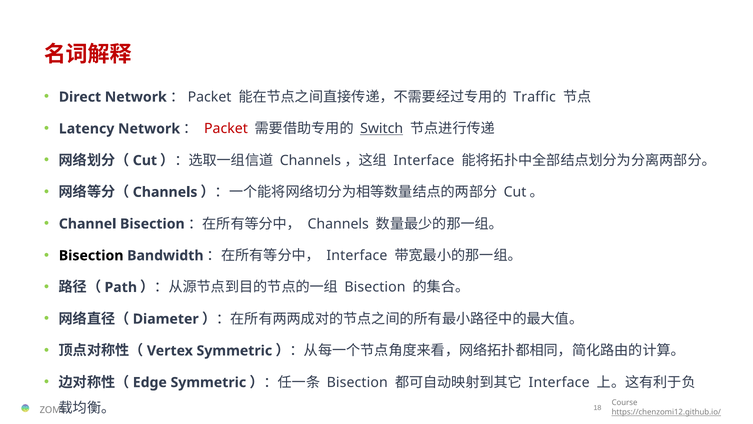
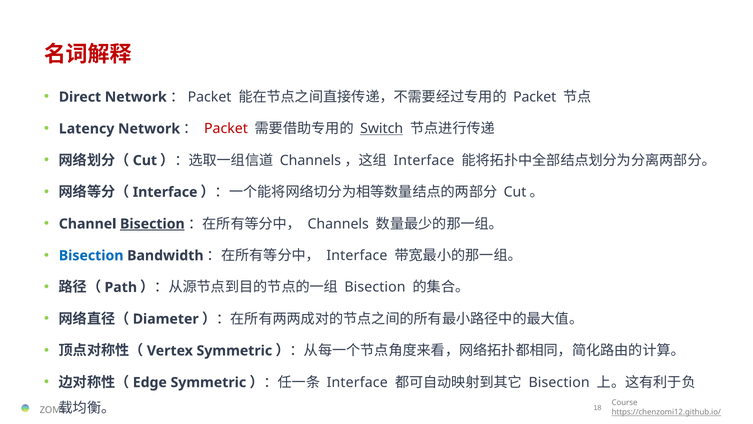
Traffic: Traffic -> Packet (535, 97)
Channels: Channels -> Interface (165, 192)
Bisection underline: none -> present (152, 224)
Bisection colour: black -> blue (91, 255)
Bisection: Bisection -> Interface (357, 382)
Interface: Interface -> Bisection (559, 382)
